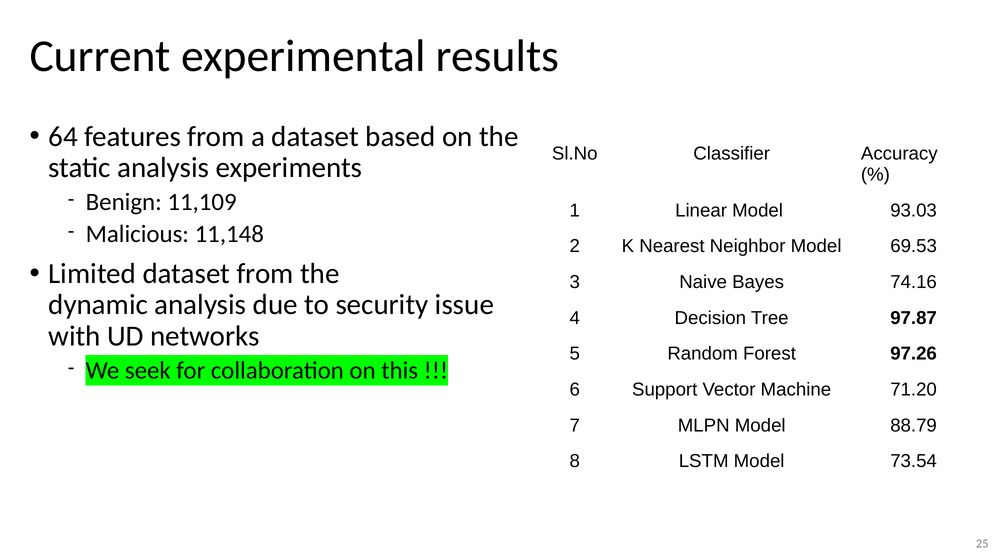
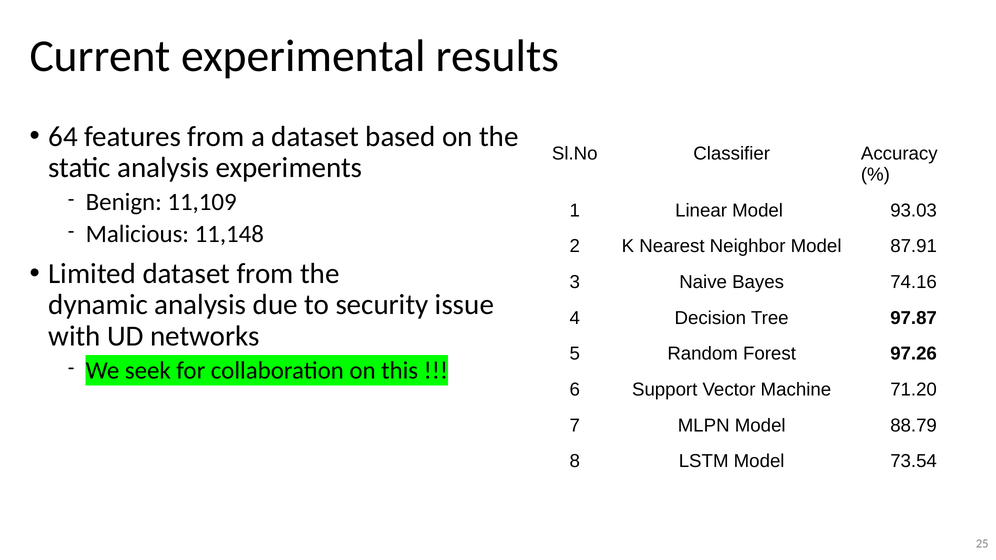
69.53: 69.53 -> 87.91 (914, 246)
